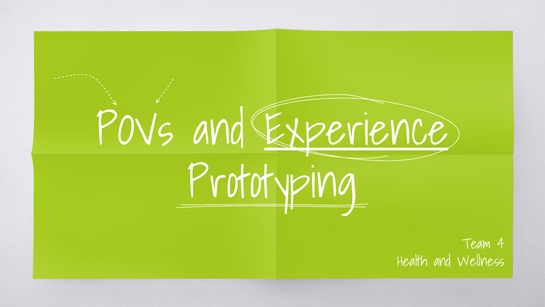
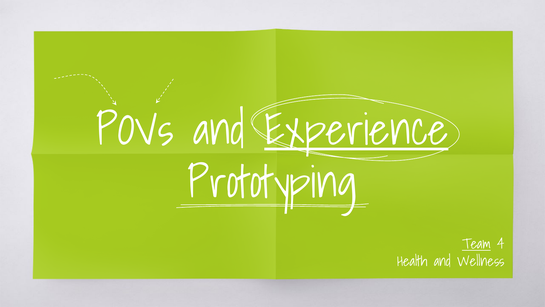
Team underline: none -> present (477, 244)
